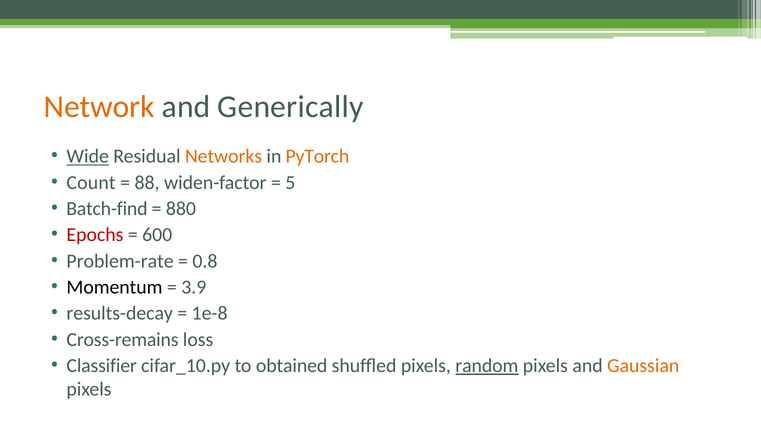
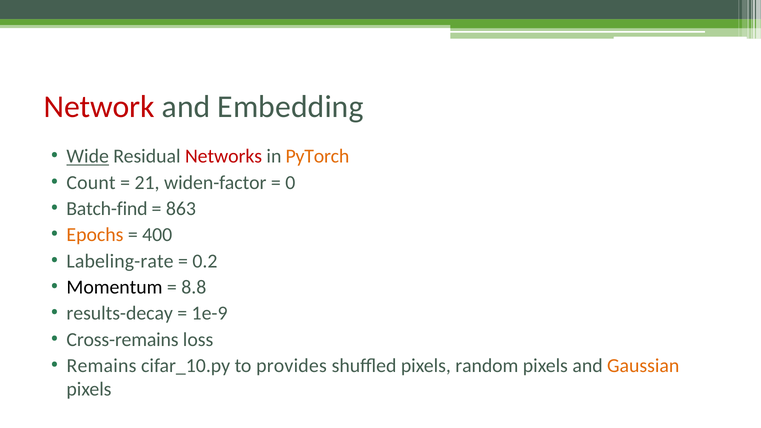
Network colour: orange -> red (99, 107)
Generically: Generically -> Embedding (291, 107)
Networks colour: orange -> red (224, 156)
88: 88 -> 21 (147, 183)
5: 5 -> 0 (290, 183)
880: 880 -> 863 (181, 209)
Epochs colour: red -> orange (95, 235)
600: 600 -> 400 (157, 235)
Problem-rate: Problem-rate -> Labeling-rate (120, 261)
0.8: 0.8 -> 0.2 (205, 261)
3.9: 3.9 -> 8.8 (194, 287)
1e-8: 1e-8 -> 1e-9 (210, 313)
Classifier: Classifier -> Remains (101, 366)
obtained: obtained -> provides (291, 366)
random underline: present -> none (487, 366)
